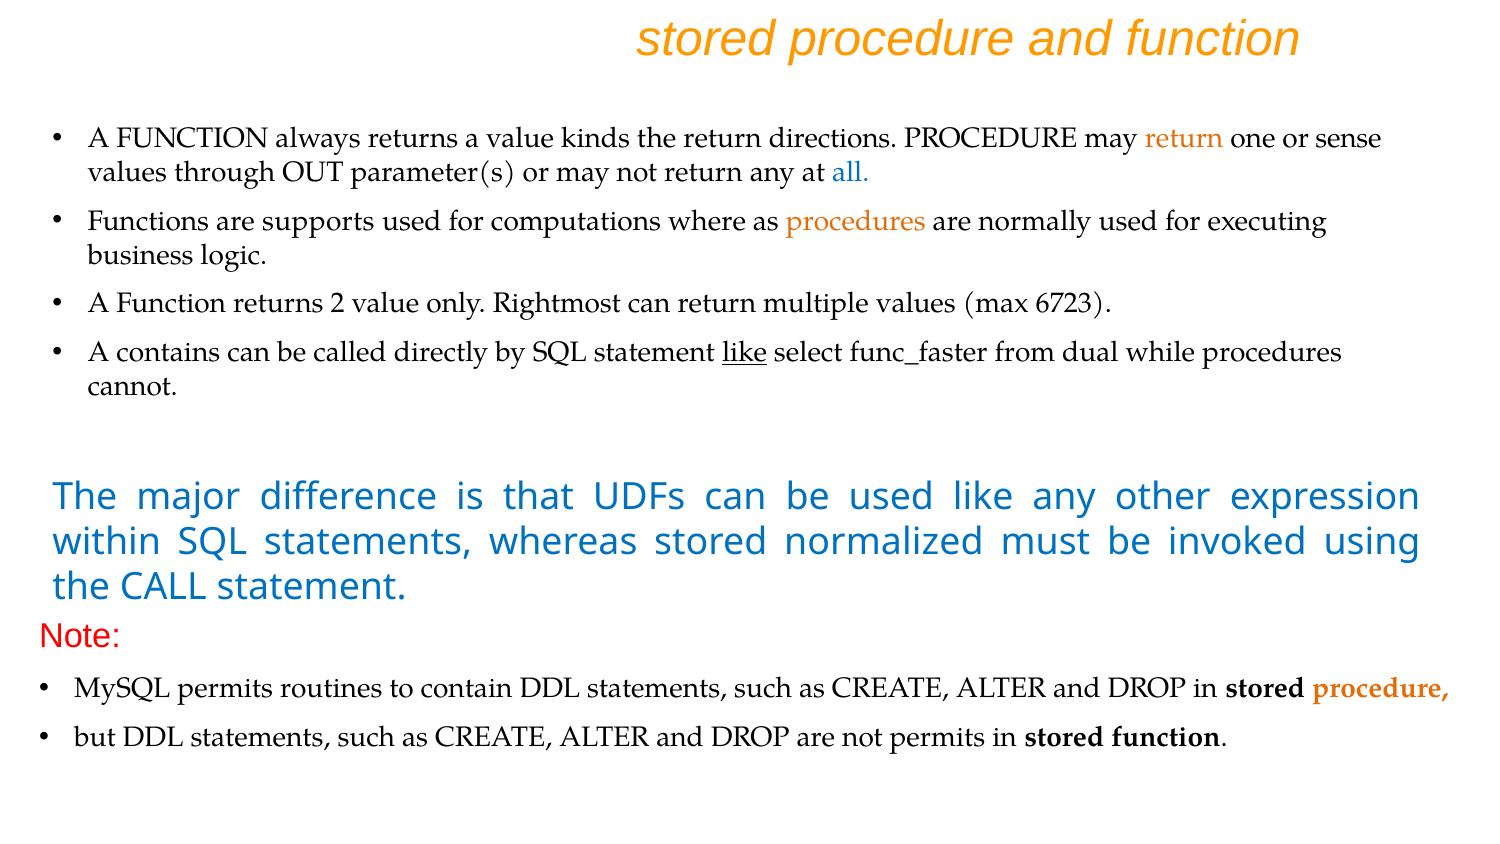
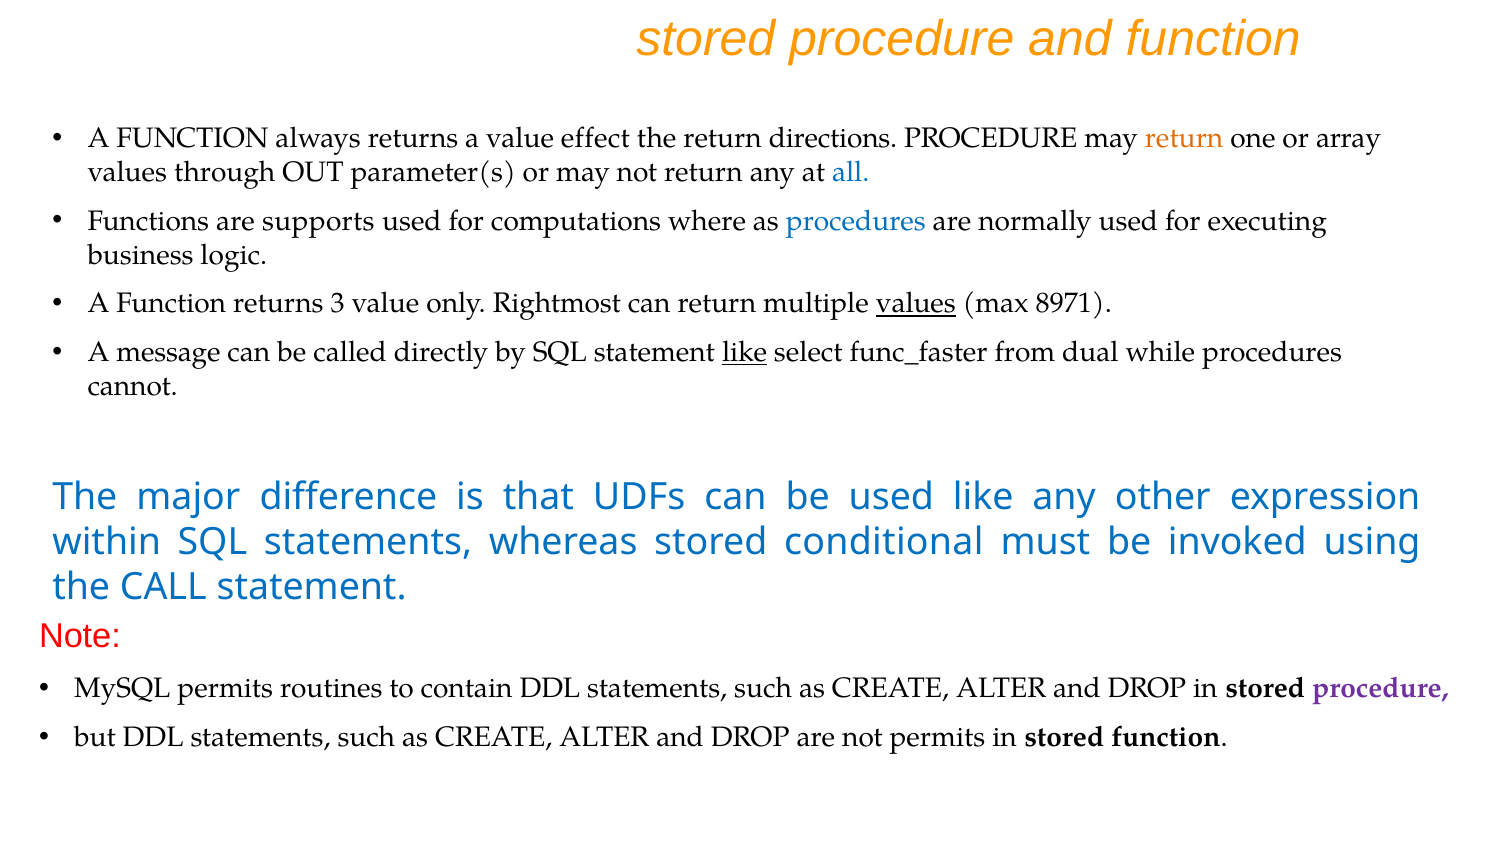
kinds: kinds -> effect (595, 139)
sense: sense -> array (1348, 139)
procedures colour: orange -> blue (856, 221)
2: 2 -> 3 (338, 304)
values underline: none -> present (916, 304)
6723: 6723 -> 8971 (1074, 304)
contains: contains -> message (168, 352)
normalized: normalized -> conditional (884, 542)
procedure colour: orange -> purple (1380, 688)
